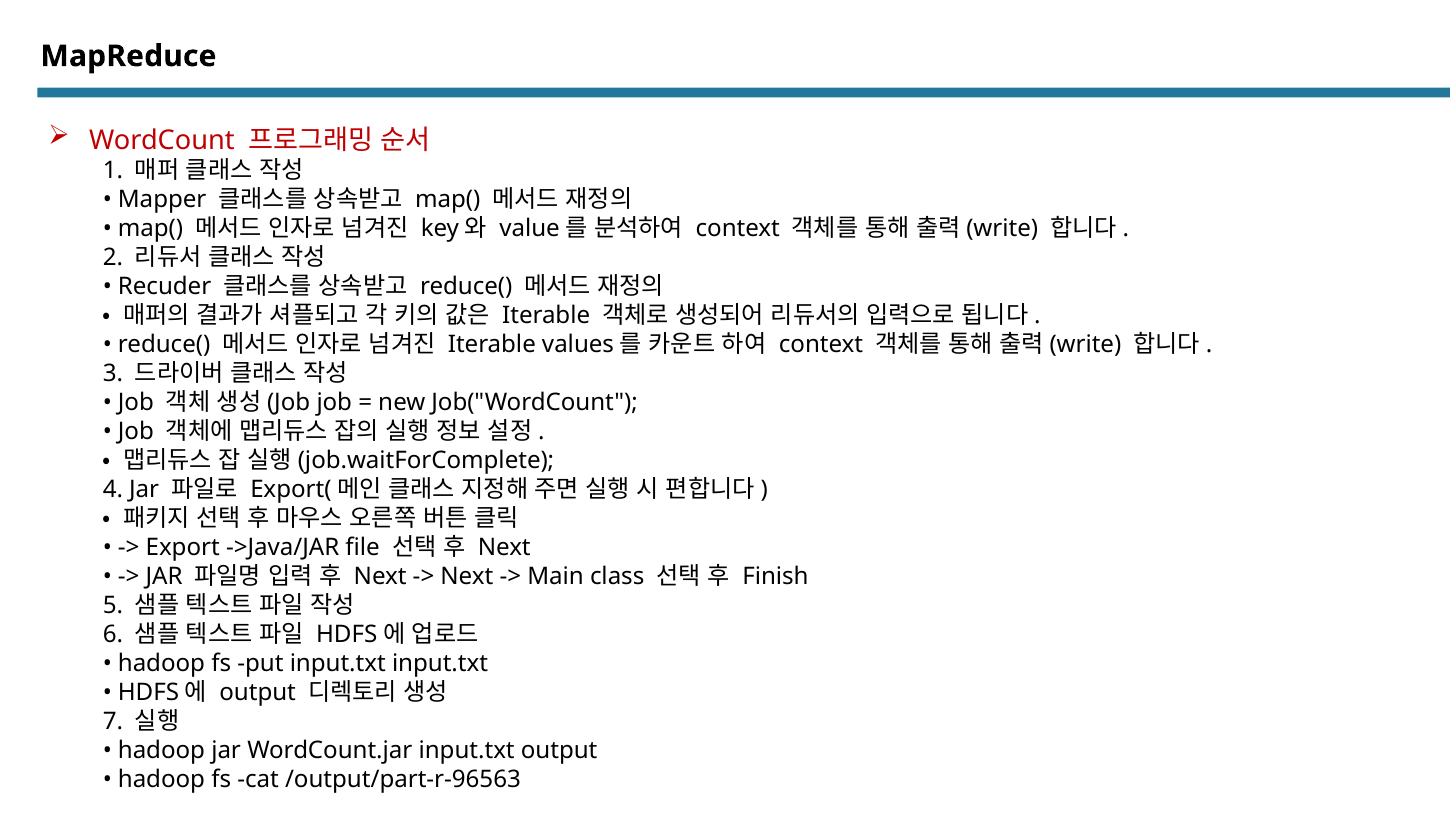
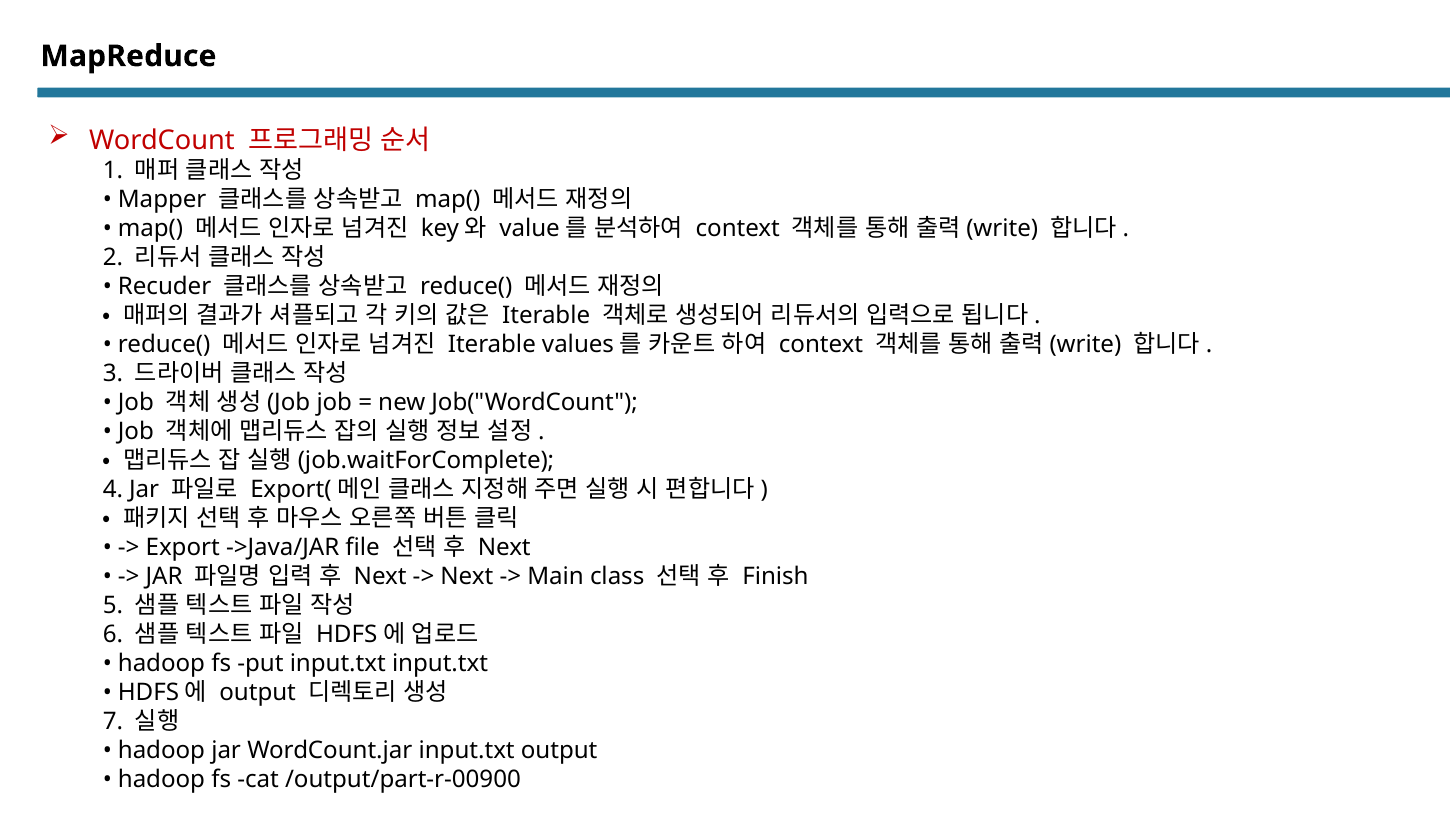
/output/part-r-96563: /output/part-r-96563 -> /output/part-r-00900 (403, 779)
